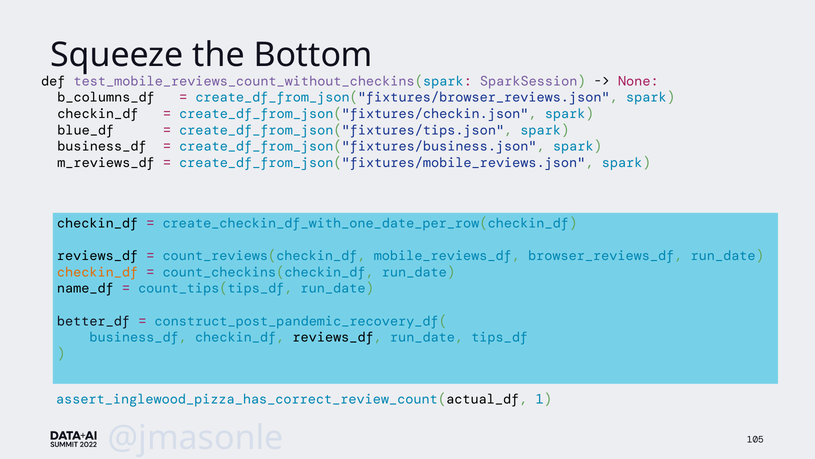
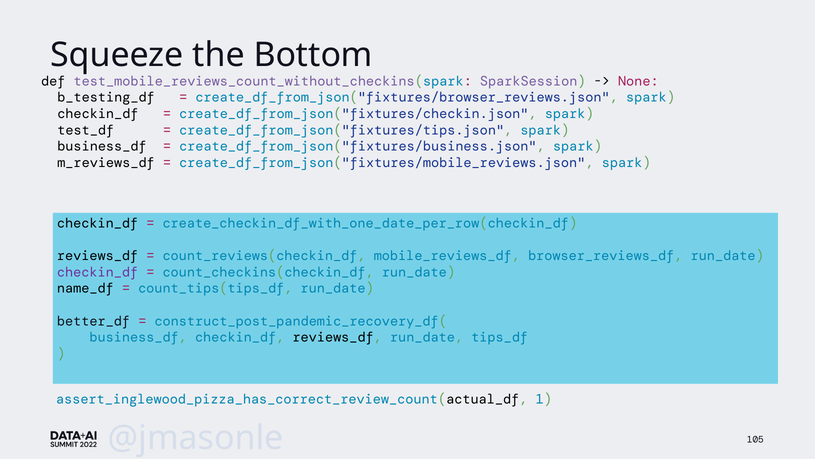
b_columns_df: b_columns_df -> b_testing_df (106, 97)
blue_df: blue_df -> test_df (86, 130)
checkin_df colour: orange -> purple (98, 272)
